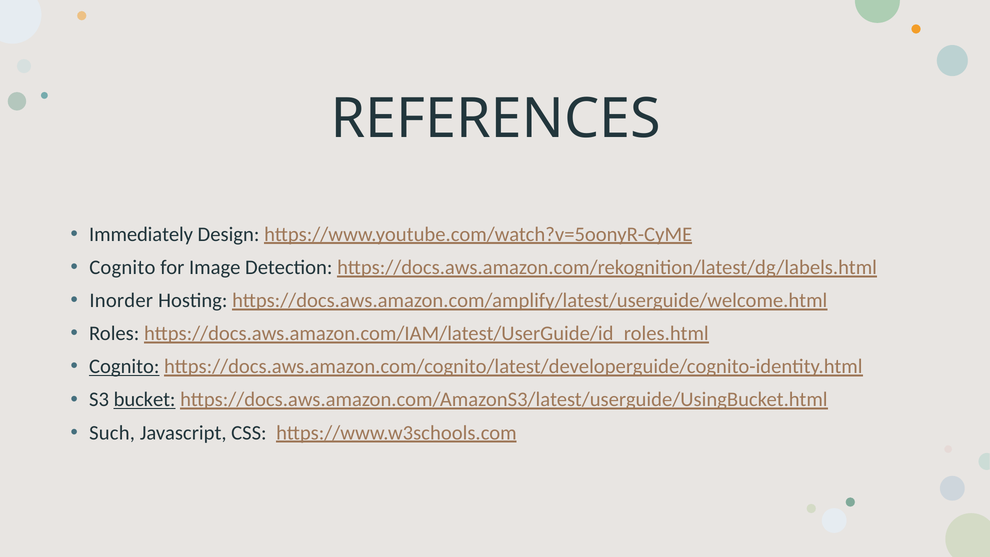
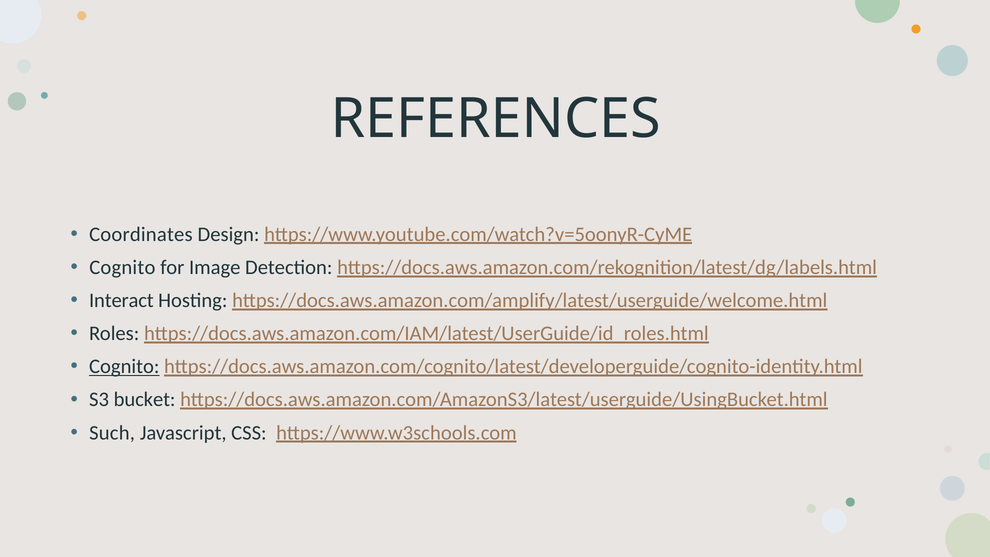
Immediately: Immediately -> Coordinates (141, 234)
Inorder: Inorder -> Interact (121, 300)
bucket underline: present -> none (145, 400)
